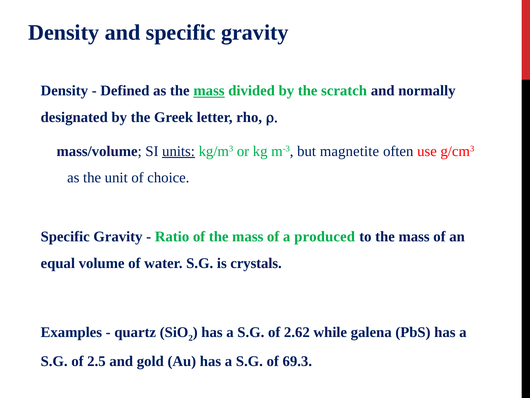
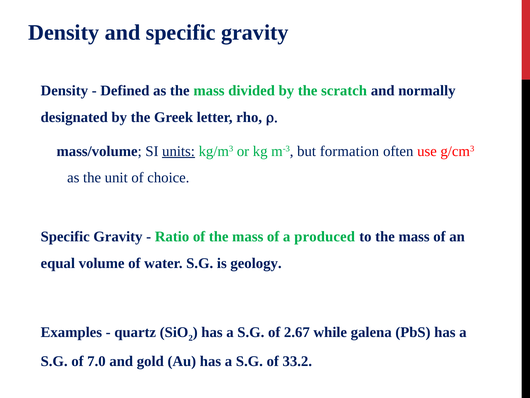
mass underline: present -> none (209, 91)
magnetite: magnetite -> formation (349, 151)
crystals: crystals -> geology (256, 263)
2.62: 2.62 -> 2.67 (297, 332)
2.5: 2.5 -> 7.0 (96, 361)
69.3: 69.3 -> 33.2 (297, 361)
